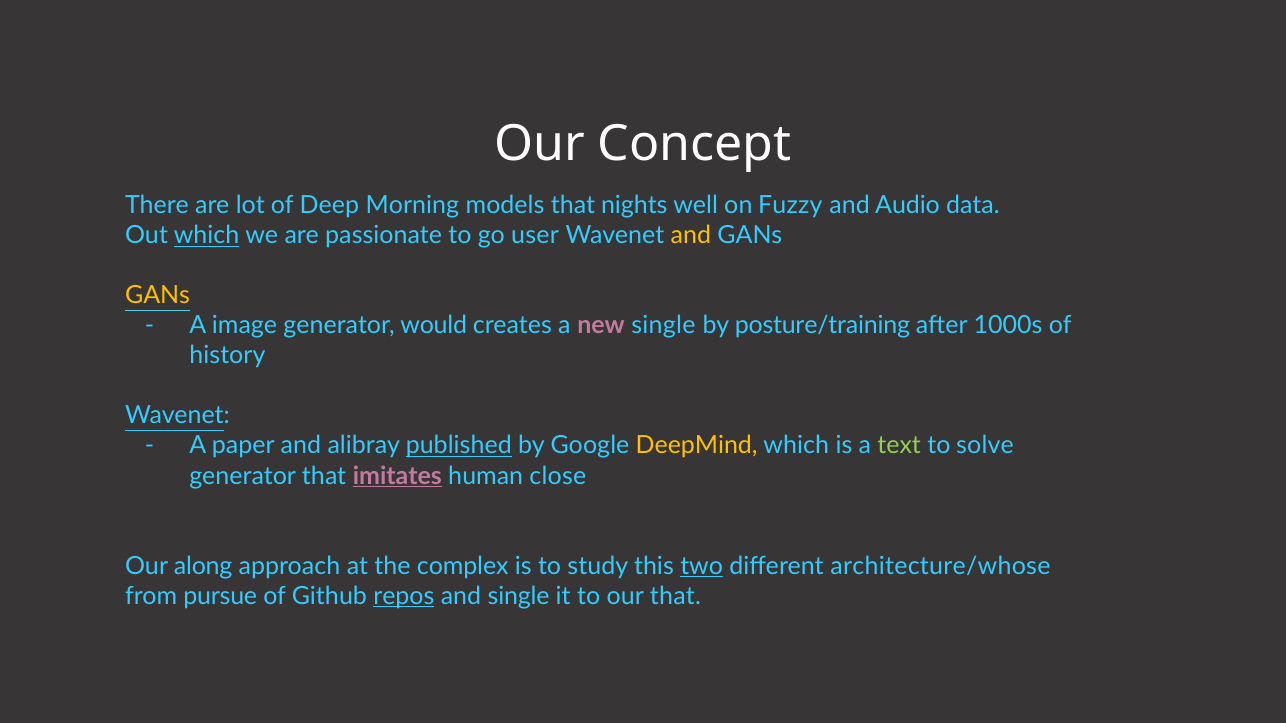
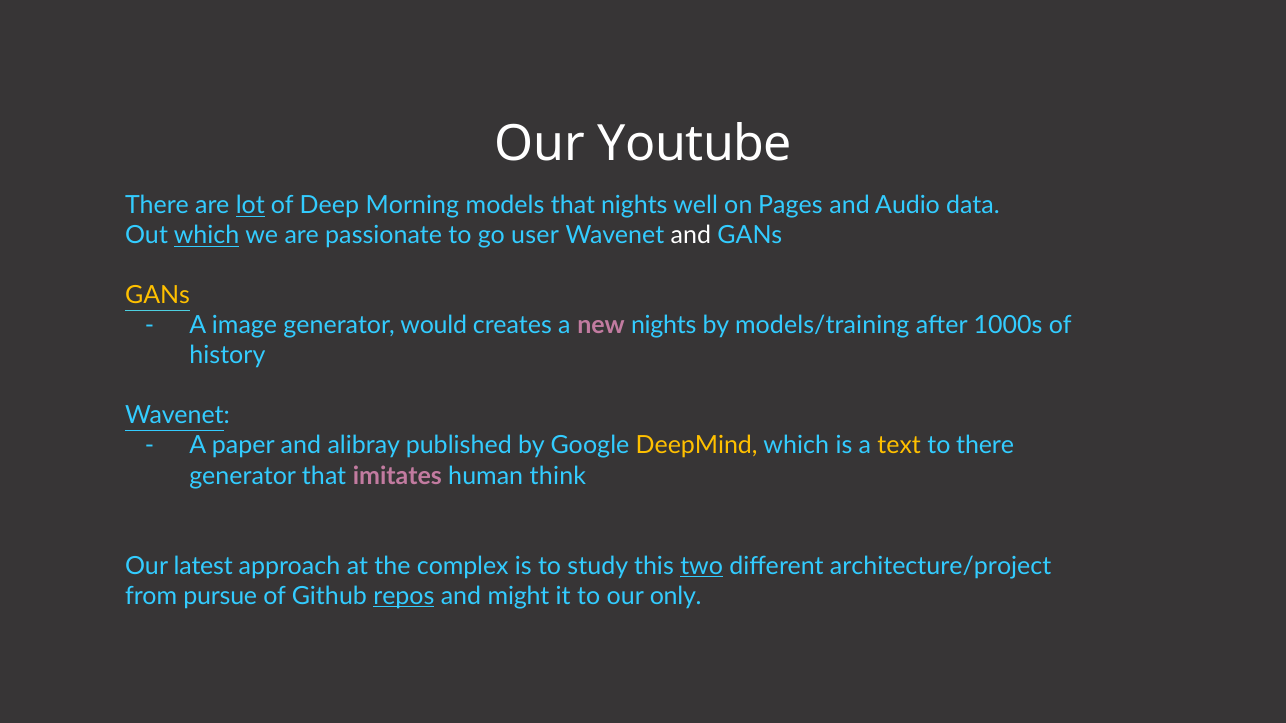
Concept: Concept -> Youtube (695, 144)
lot underline: none -> present (250, 206)
Fuzzy: Fuzzy -> Pages (790, 206)
and colour: yellow -> white (691, 236)
new single: single -> nights (664, 326)
posture/training: posture/training -> models/training (822, 326)
published underline: present -> none (459, 446)
text colour: light green -> yellow (899, 446)
to solve: solve -> there (985, 446)
imitates underline: present -> none (397, 476)
close: close -> think (558, 476)
along: along -> latest (203, 566)
architecture/whose: architecture/whose -> architecture/project (941, 566)
and single: single -> might (519, 596)
our that: that -> only (676, 596)
